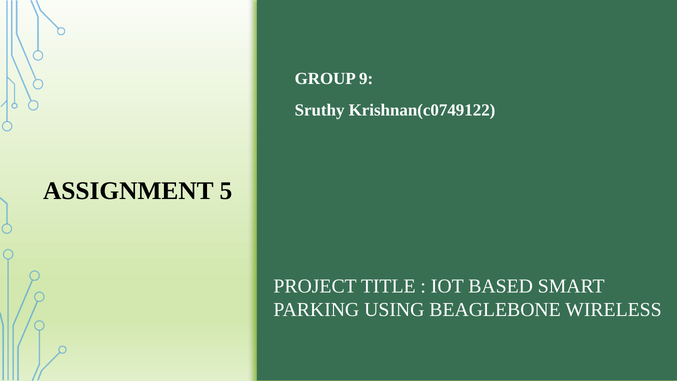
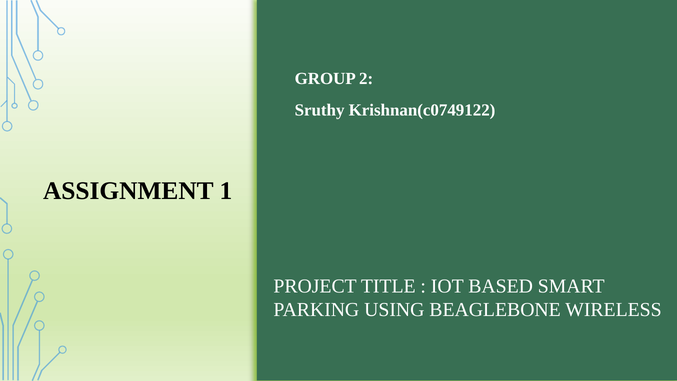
9: 9 -> 2 (366, 79)
5: 5 -> 1 (226, 191)
